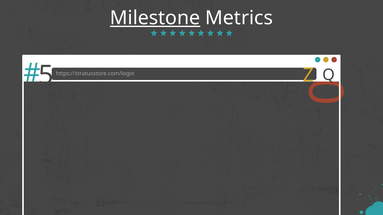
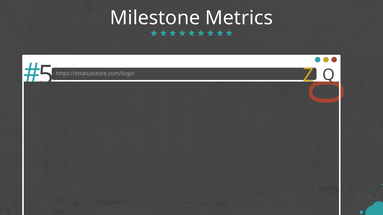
Milestone underline: present -> none (155, 18)
